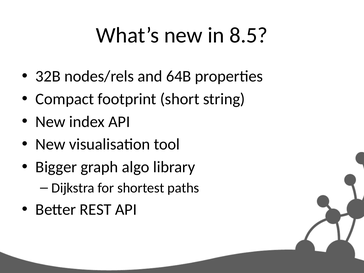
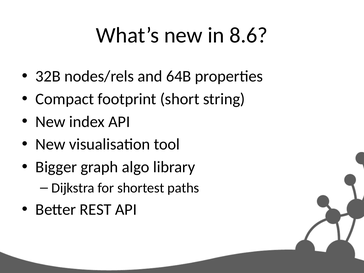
8.5: 8.5 -> 8.6 (249, 35)
